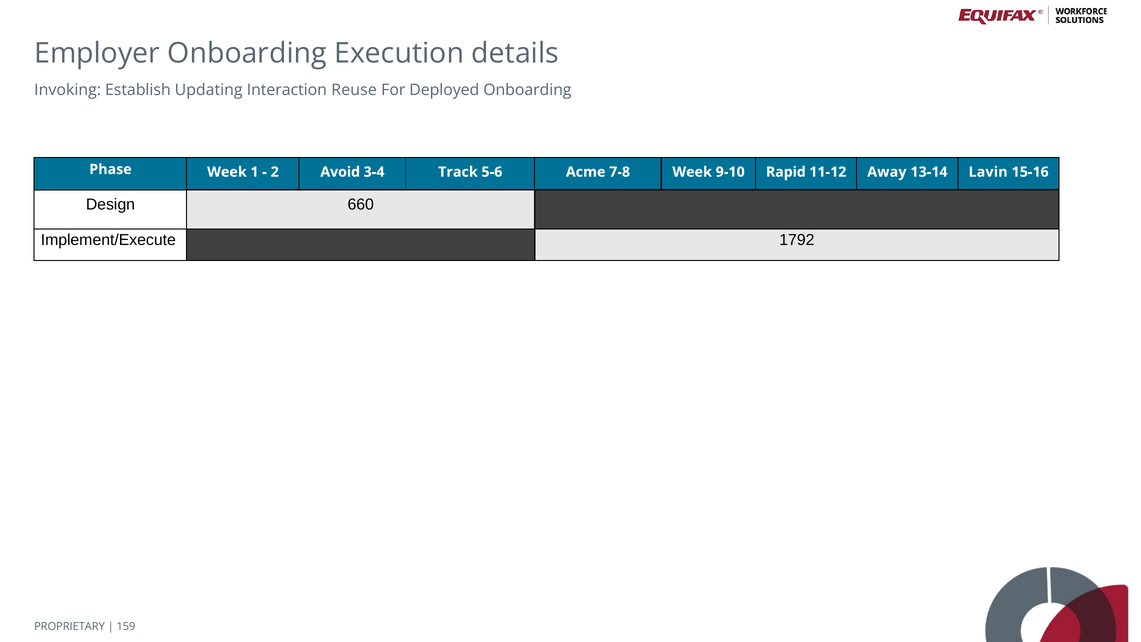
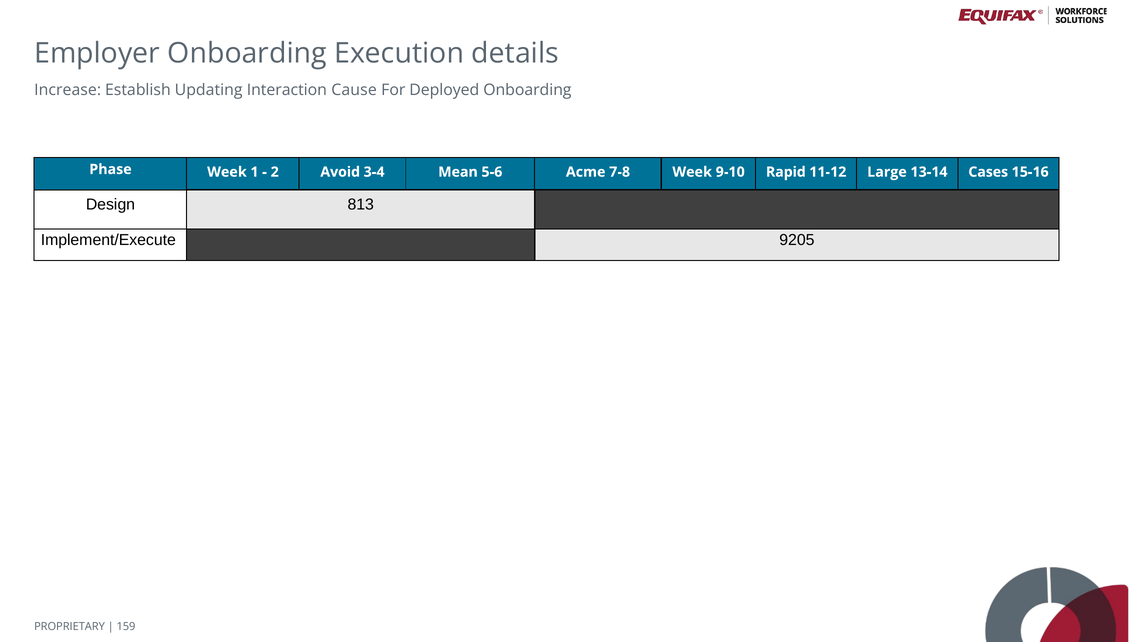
Invoking: Invoking -> Increase (68, 90)
Reuse: Reuse -> Cause (354, 90)
Track: Track -> Mean (458, 172)
Away: Away -> Large (887, 172)
Lavin: Lavin -> Cases (988, 172)
660: 660 -> 813 (361, 204)
1792: 1792 -> 9205 (797, 240)
